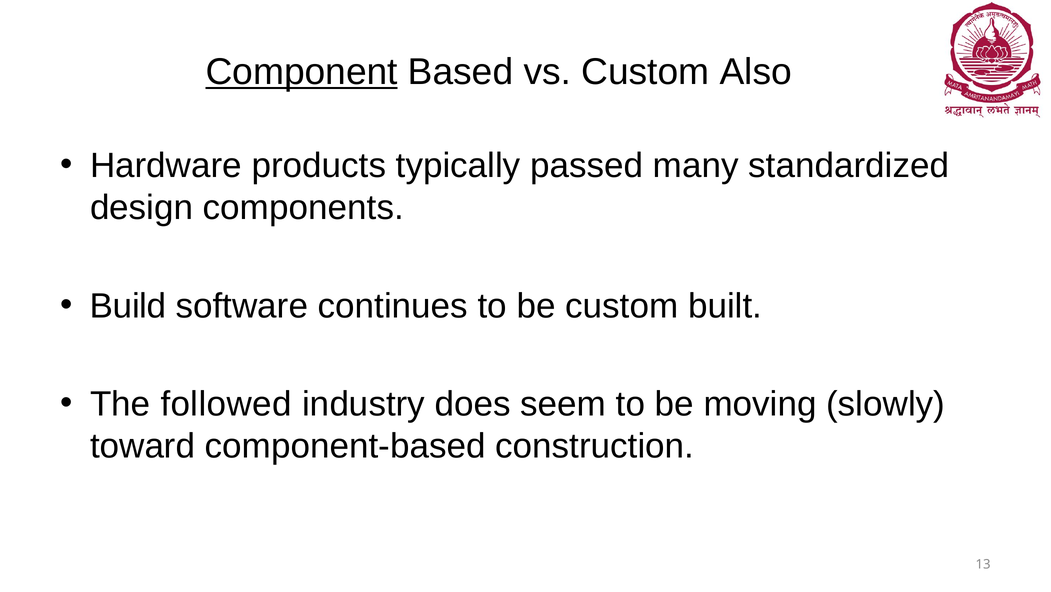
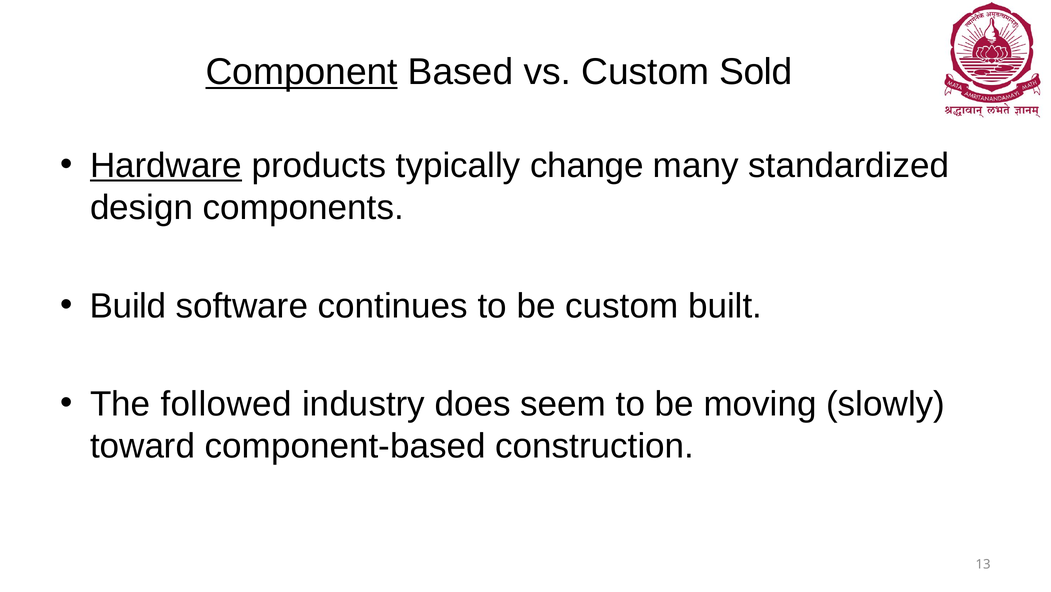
Also: Also -> Sold (756, 72)
Hardware underline: none -> present (166, 165)
passed: passed -> change (587, 165)
